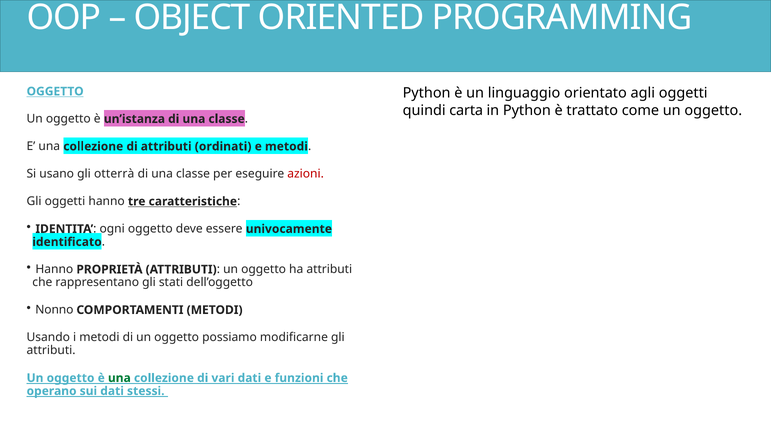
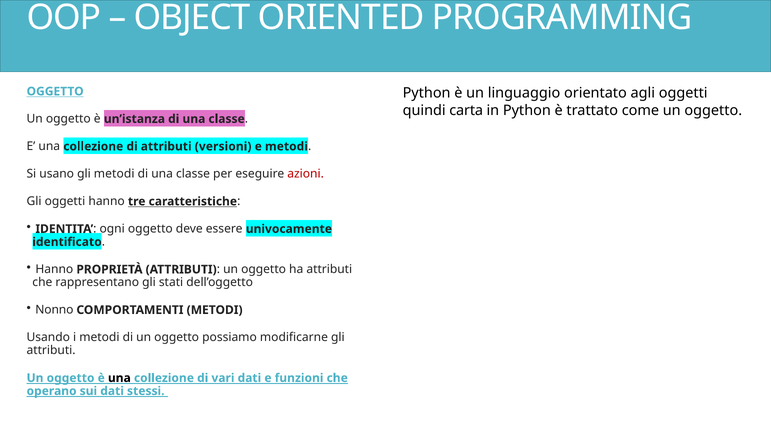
ordinati: ordinati -> versioni (223, 146)
gli otterrà: otterrà -> metodi (114, 174)
una colour: green -> black (119, 378)
